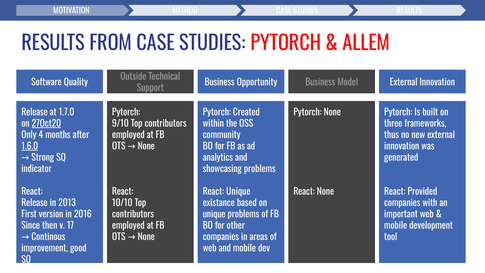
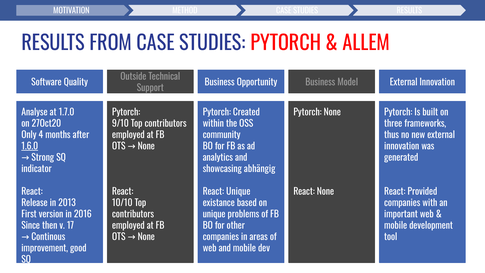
Release: Release -> Analyse (34, 112)
27Oct20 underline: present -> none (46, 124)
showcasing problems: problems -> abhängig (260, 169)
